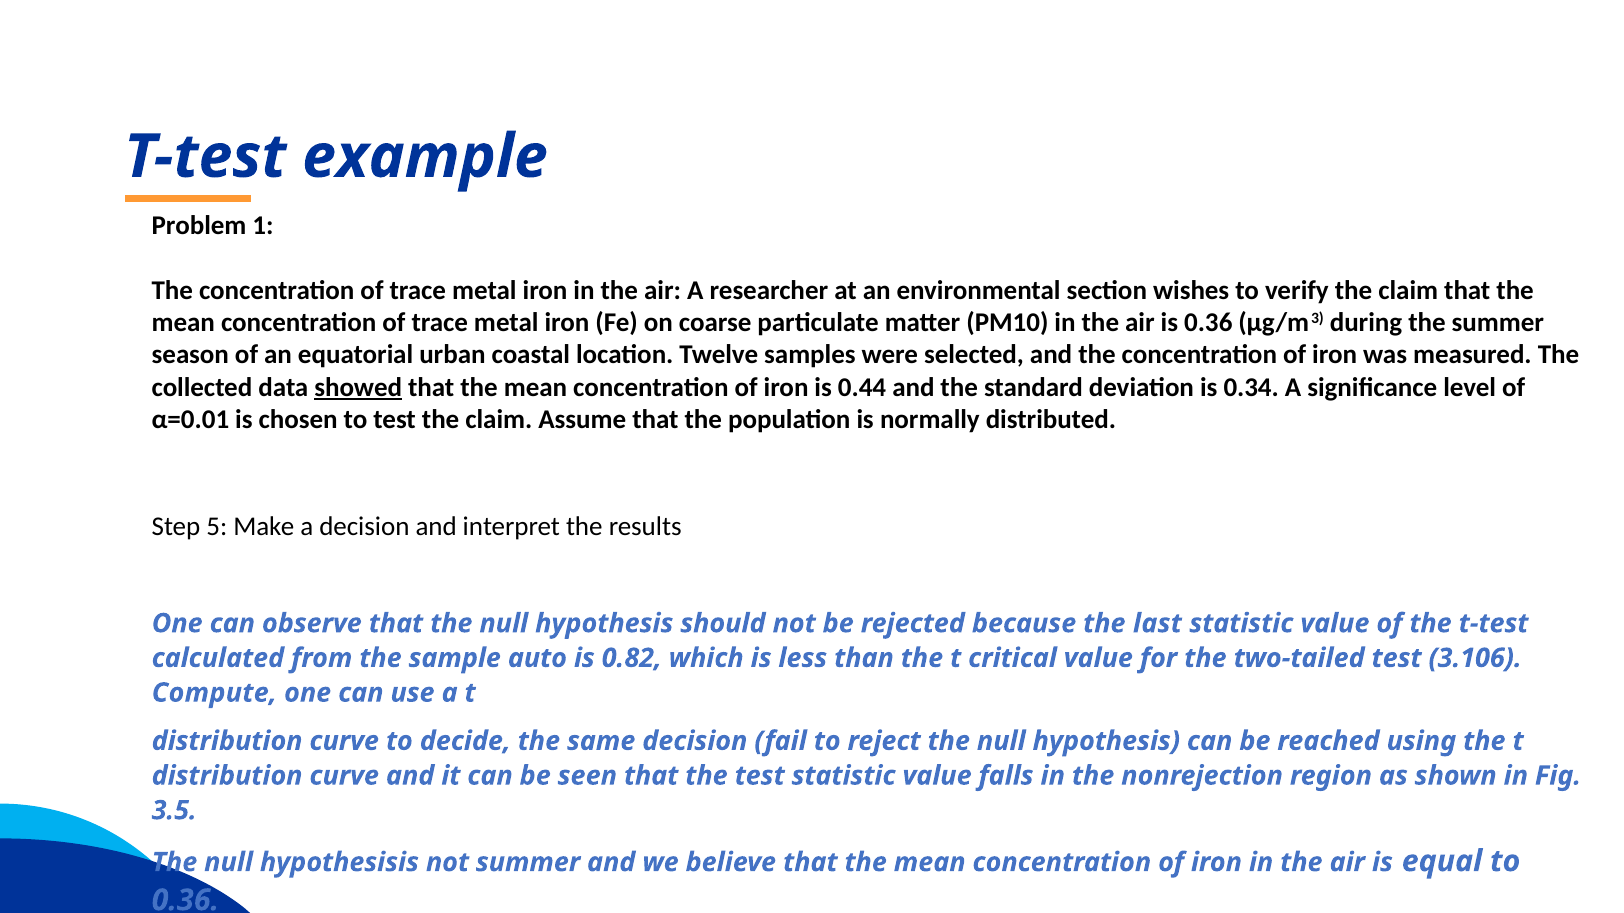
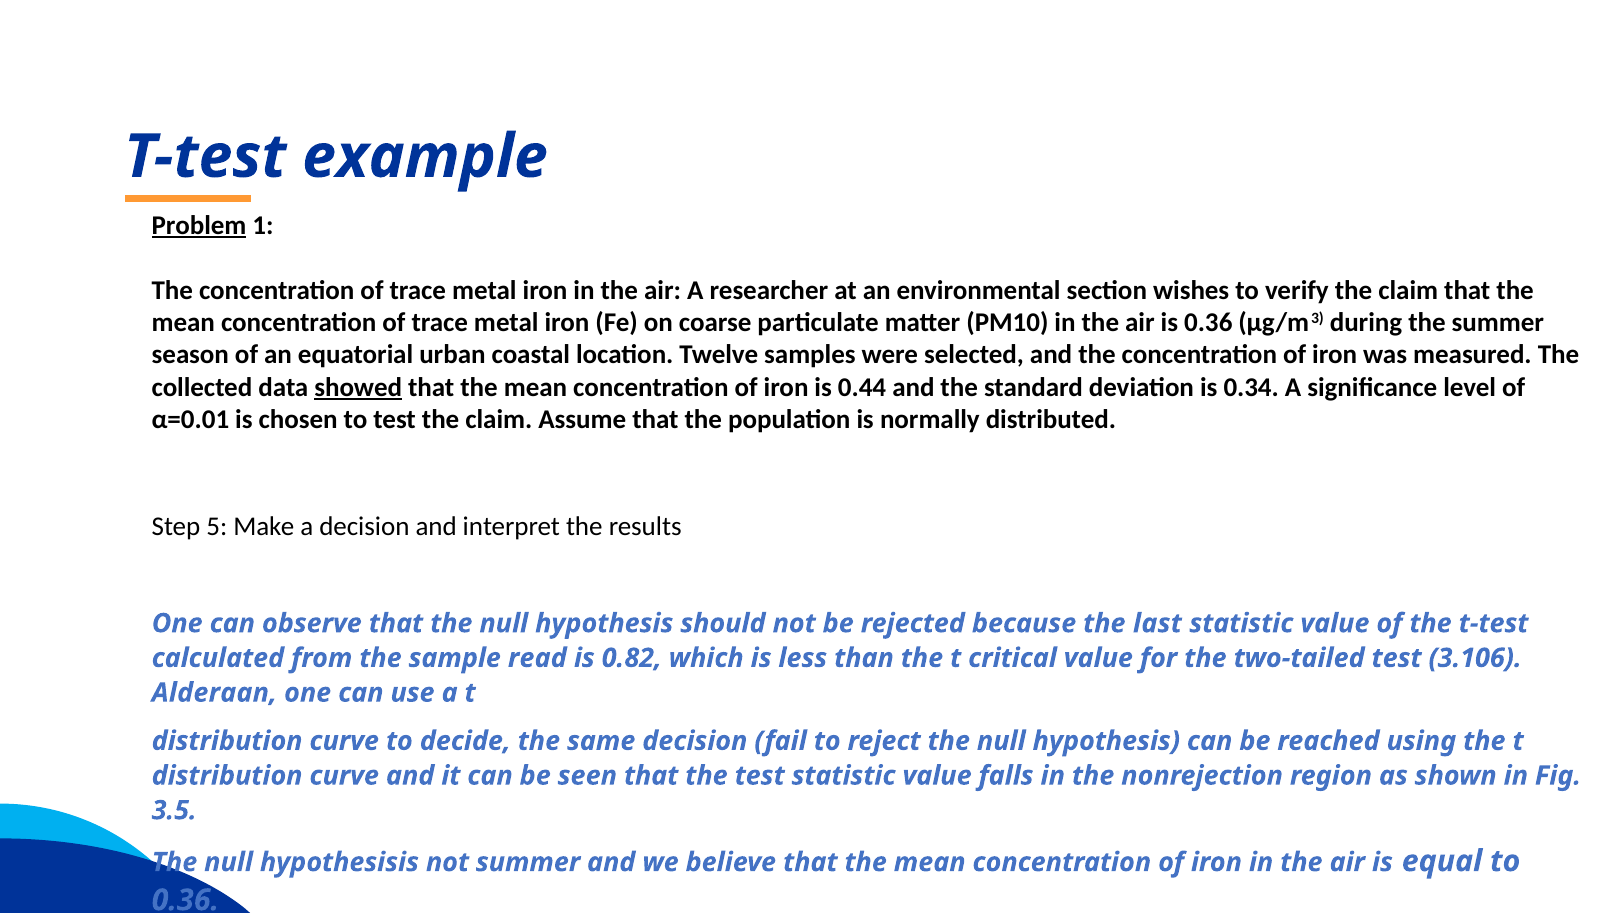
Problem underline: none -> present (199, 225)
auto: auto -> read (537, 658)
Compute: Compute -> Alderaan (214, 693)
